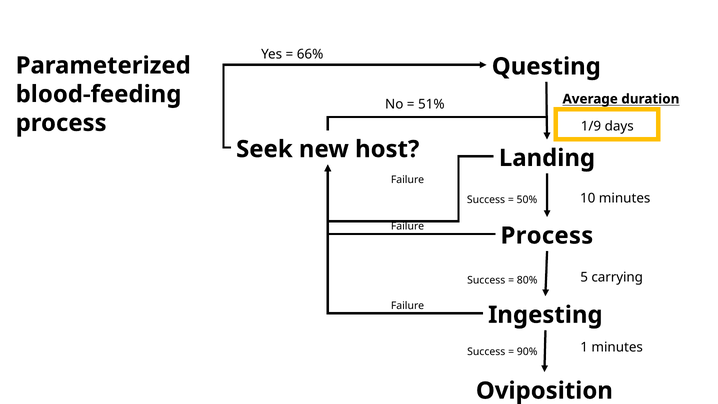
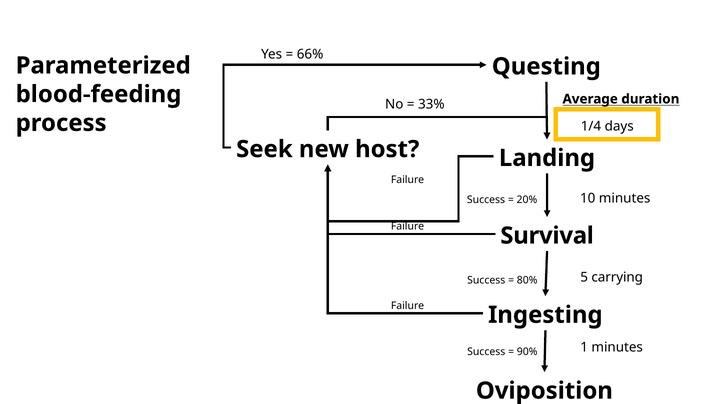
51%: 51% -> 33% (431, 105)
1/9: 1/9 -> 1/4 (591, 126)
50%: 50% -> 20% (527, 200)
Process: Process -> Survival (547, 236)
